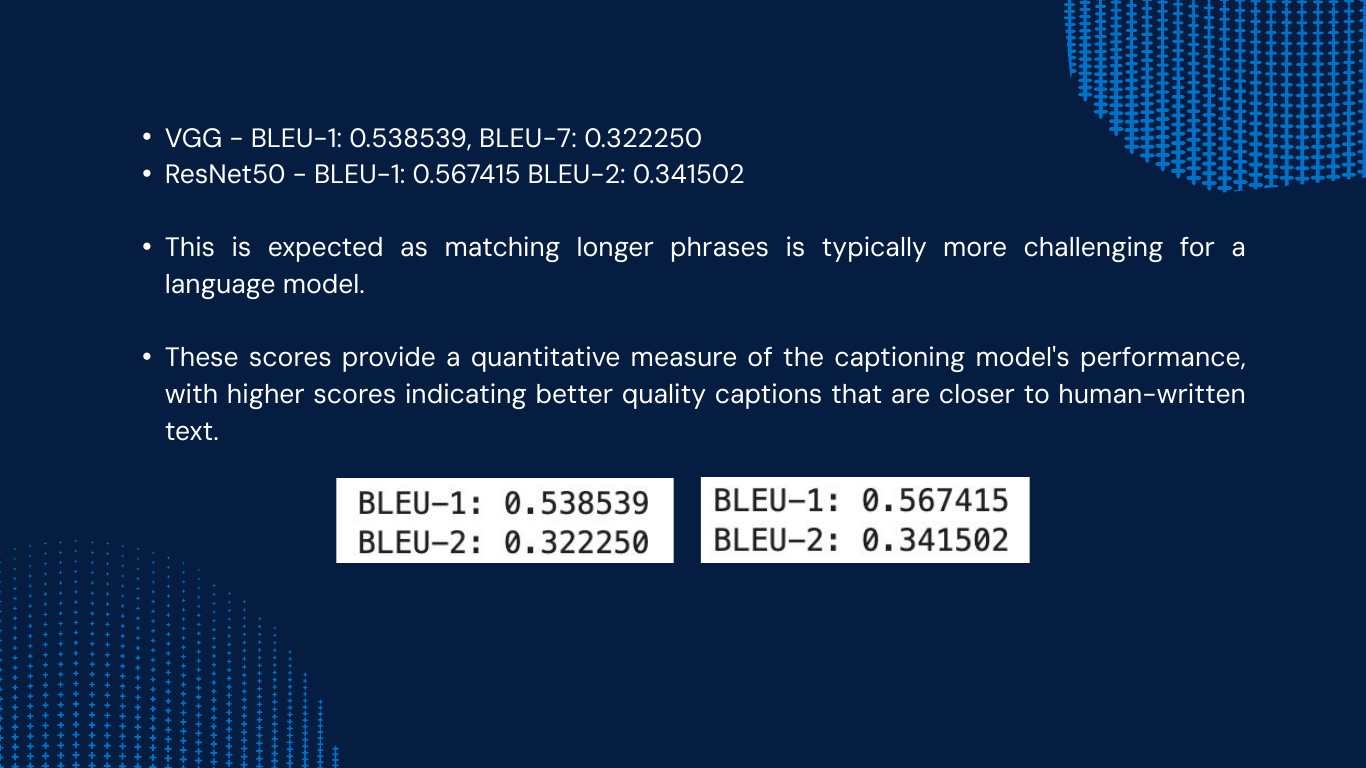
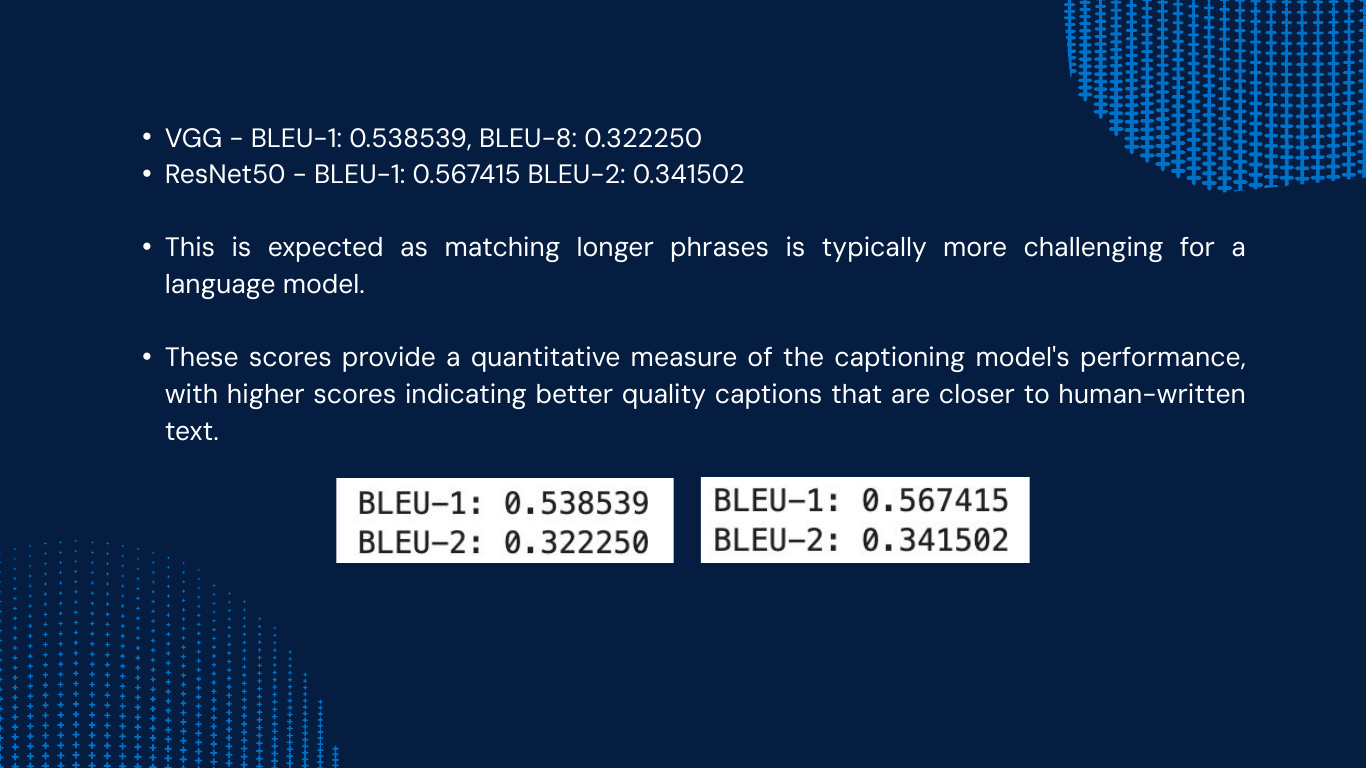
BLEU-7: BLEU-7 -> BLEU-8 (528, 138)
